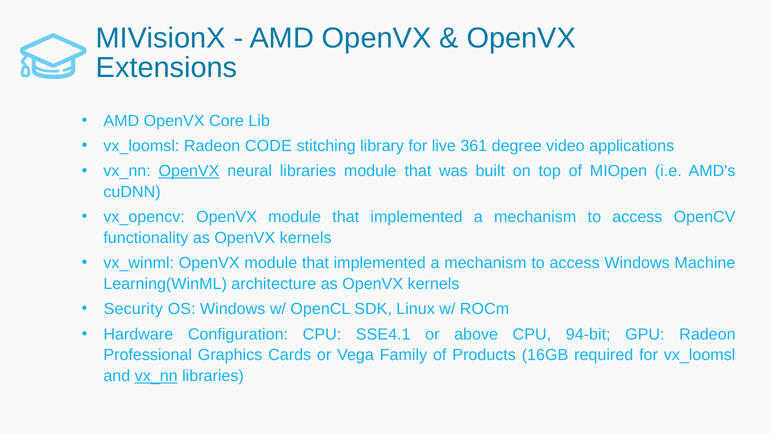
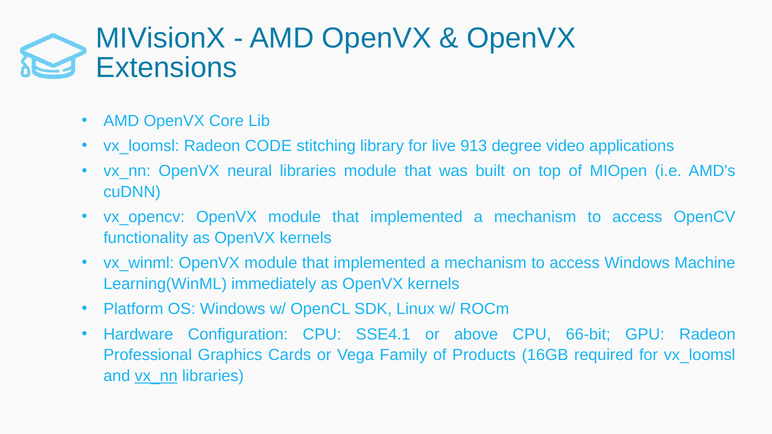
361: 361 -> 913 (474, 146)
OpenVX underline: present -> none (189, 171)
architecture: architecture -> immediately (274, 284)
Security: Security -> Platform (133, 309)
94-bit: 94-bit -> 66-bit (588, 334)
